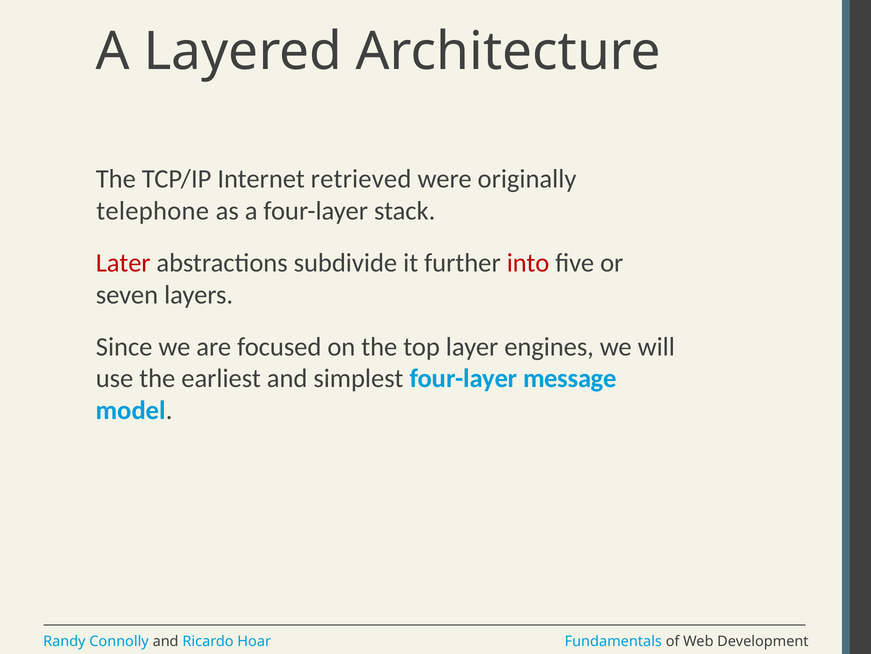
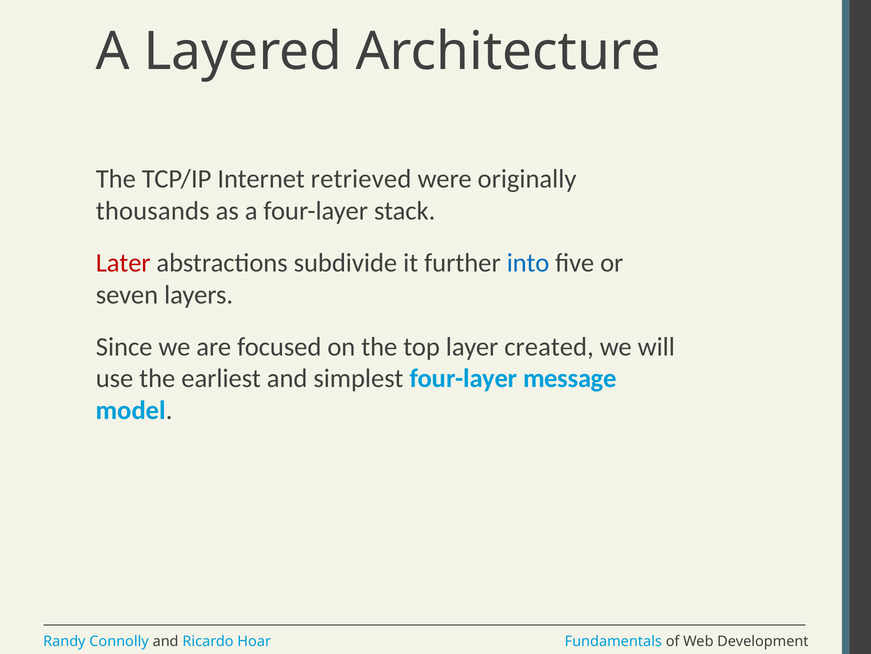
telephone: telephone -> thousands (153, 211)
into colour: red -> blue (528, 263)
engines: engines -> created (549, 346)
